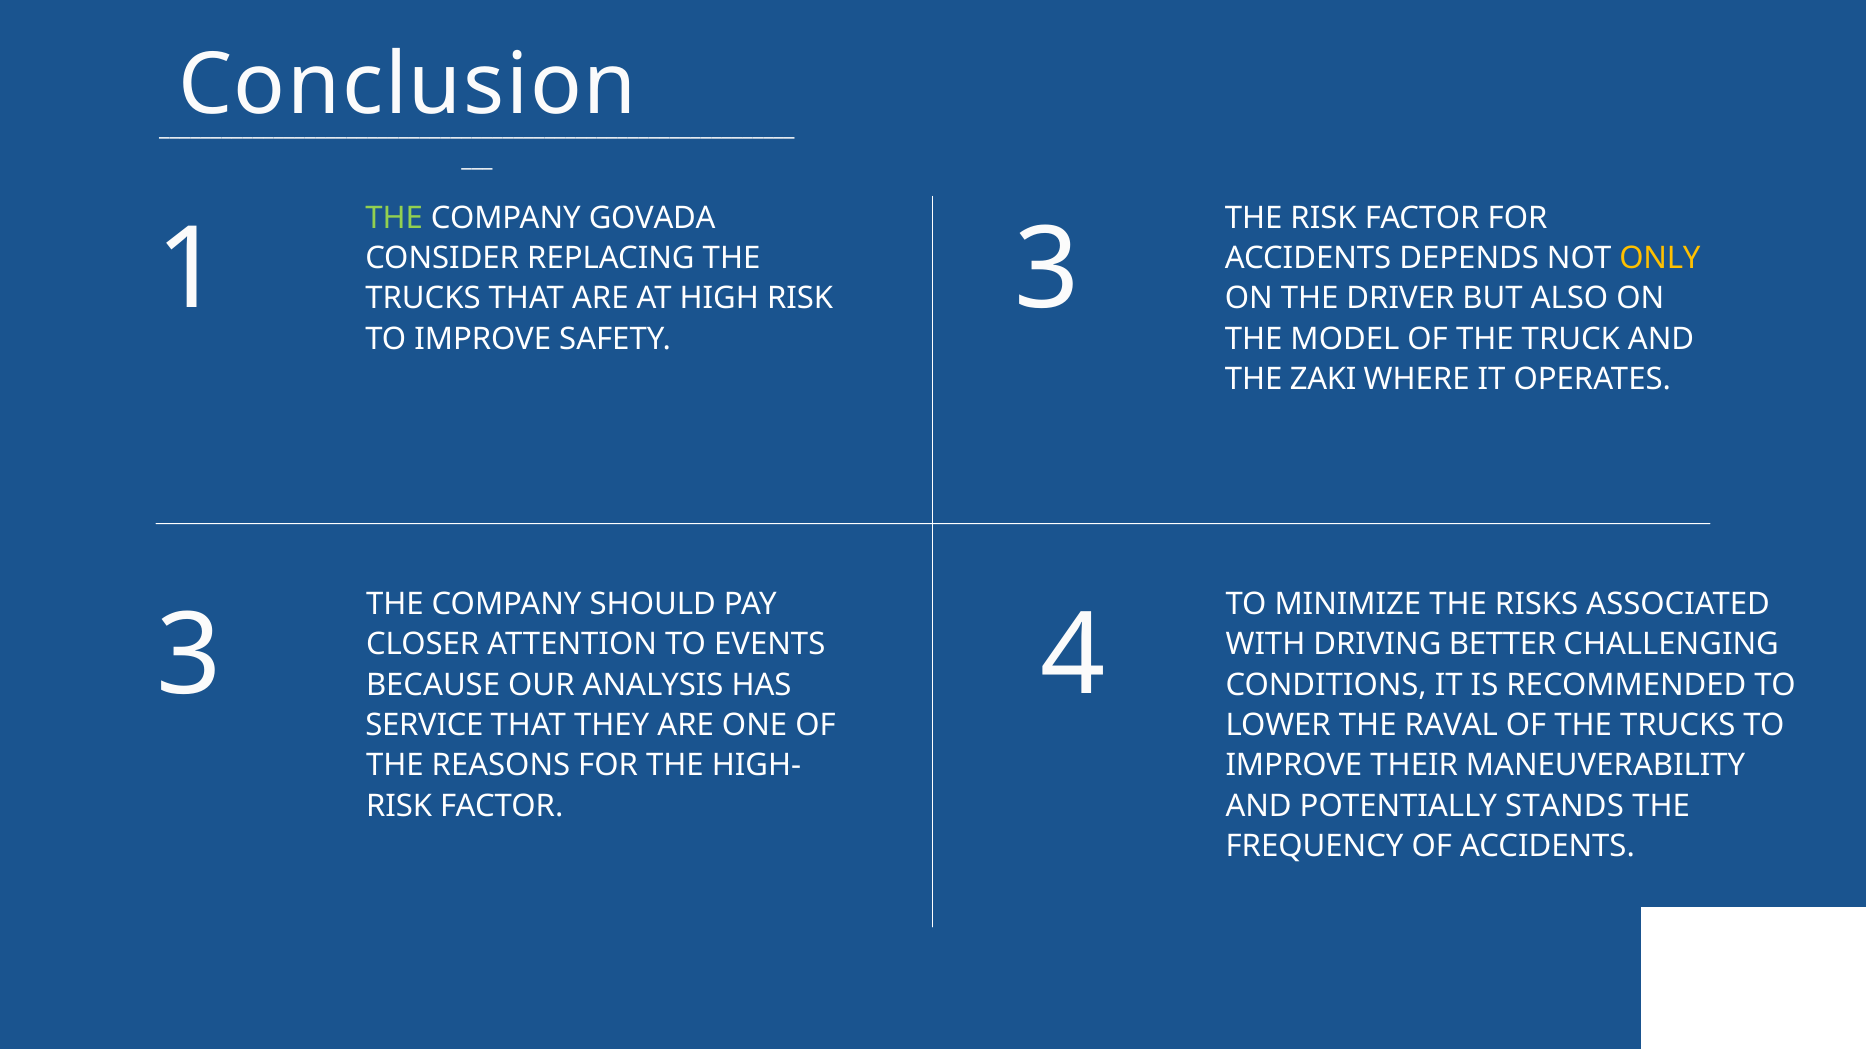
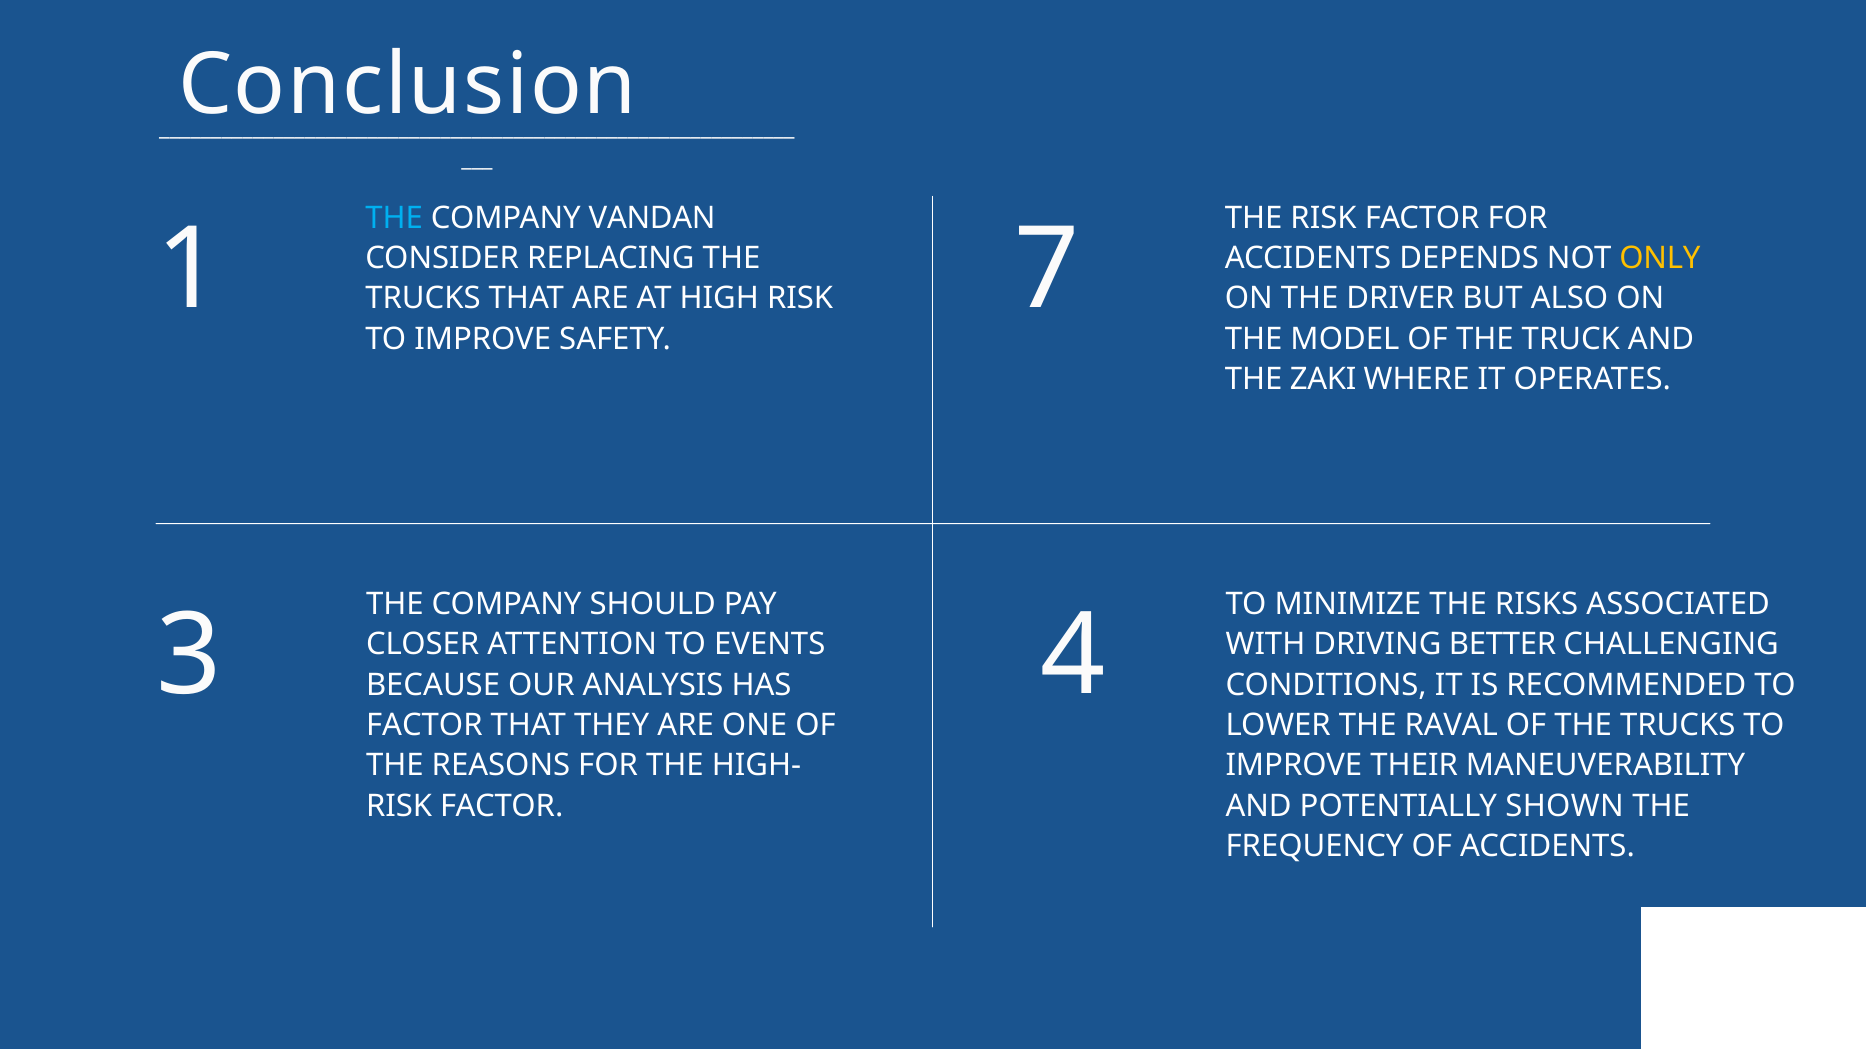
THE colour: light green -> light blue (394, 218)
GOVADA: GOVADA -> VANDAN (652, 218)
SAFETY 3: 3 -> 7 (1047, 270)
SERVICE: SERVICE -> FACTOR (424, 726)
STANDS: STANDS -> SHOWN (1565, 807)
